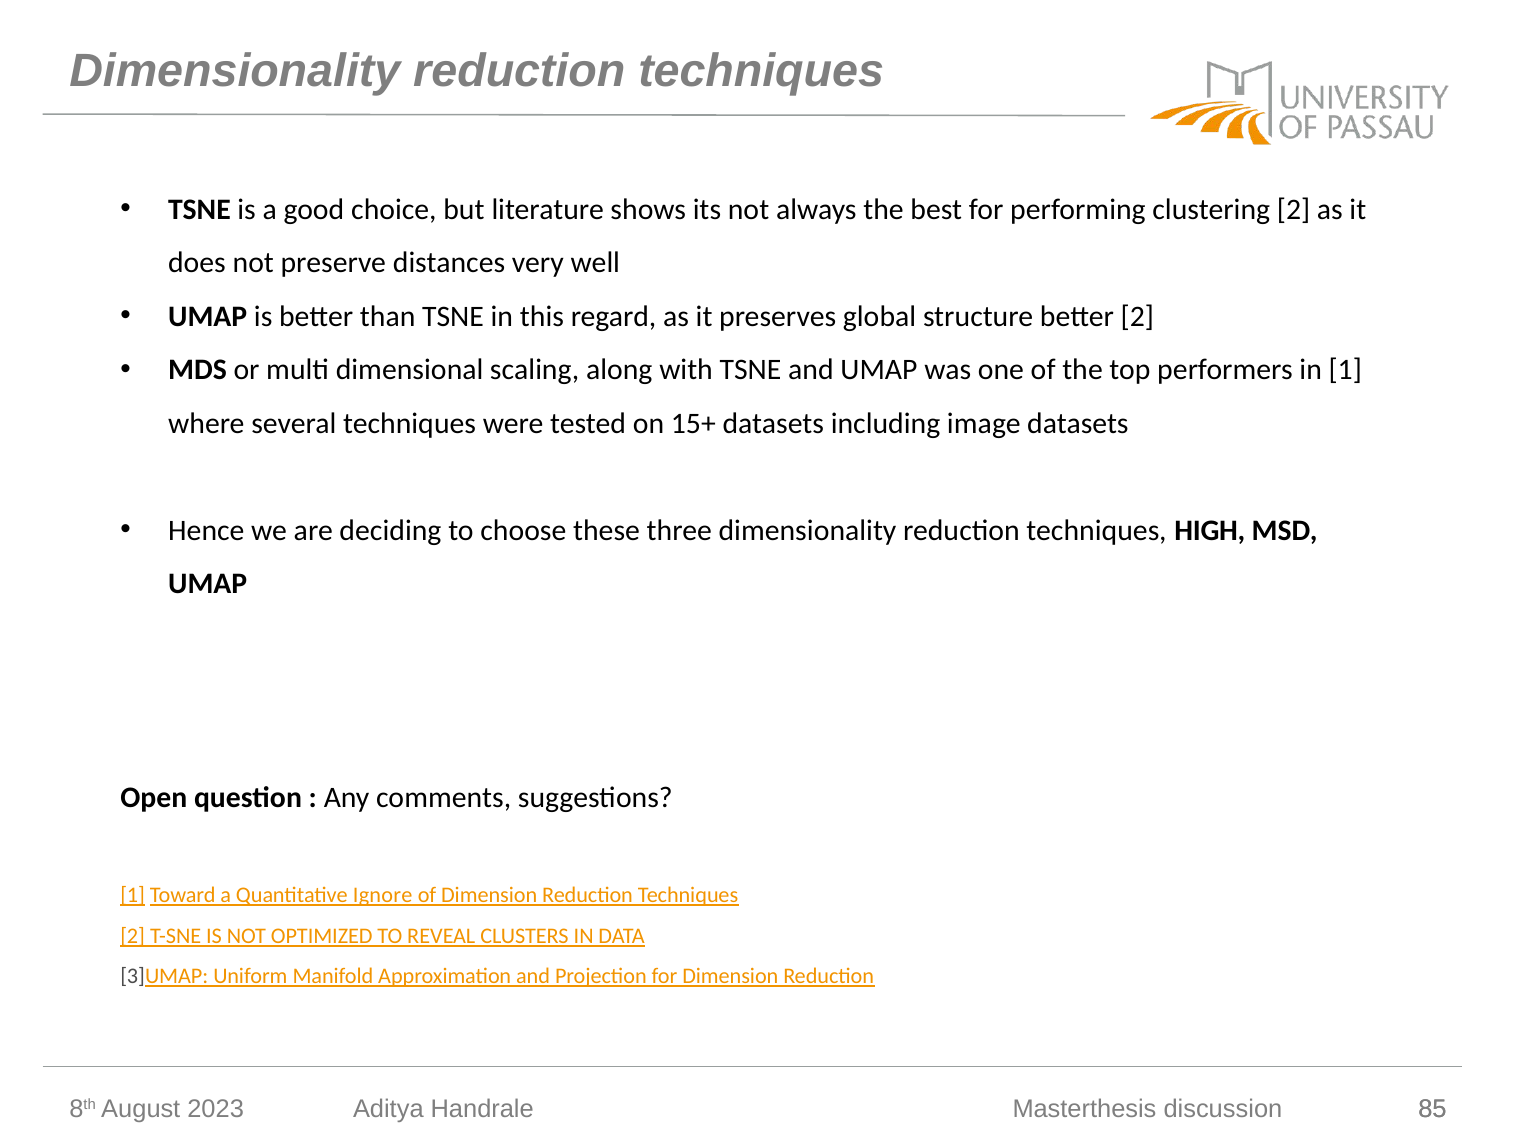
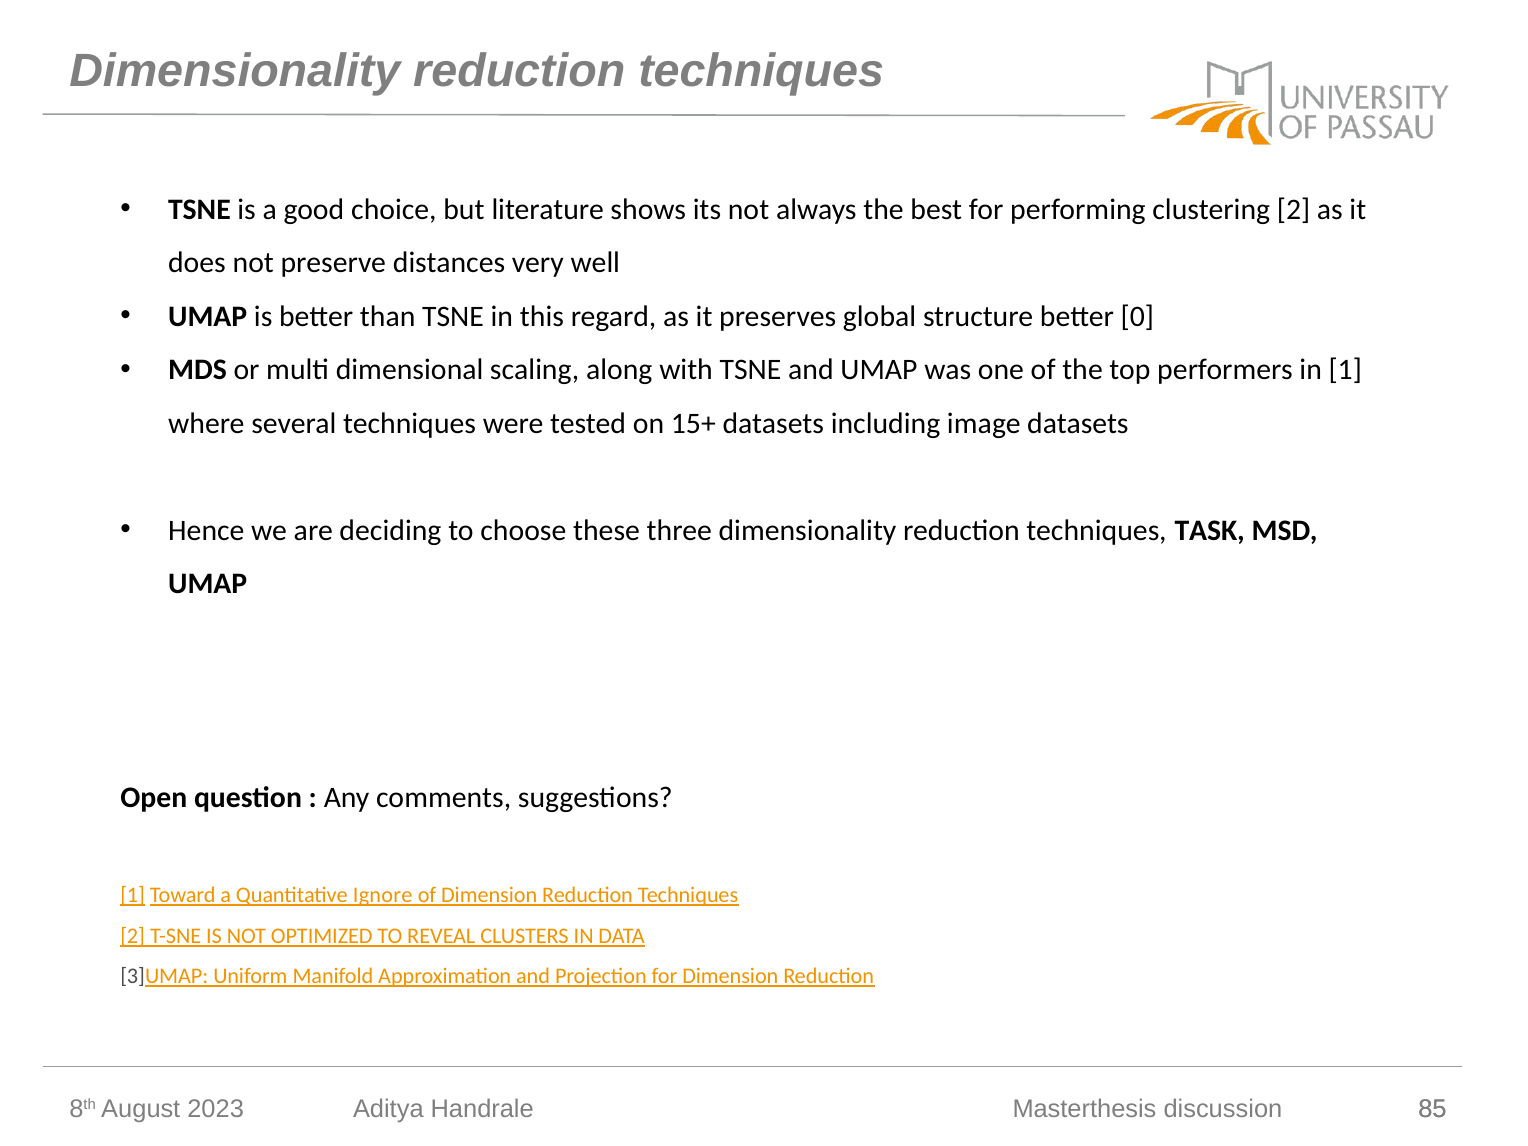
better 2: 2 -> 0 (1137, 316)
HIGH: HIGH -> TASK (1210, 530)
